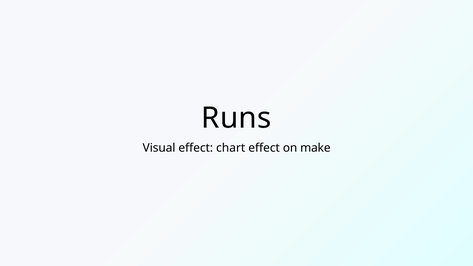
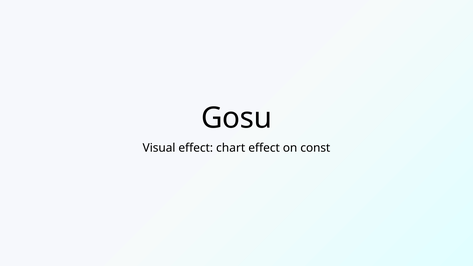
Runs: Runs -> Gosu (237, 118)
make: make -> const (315, 148)
